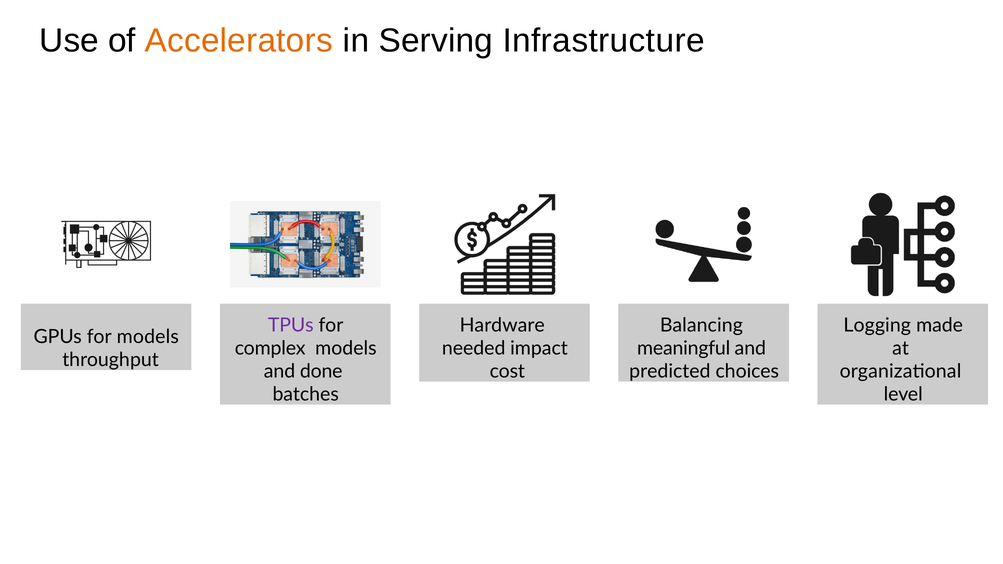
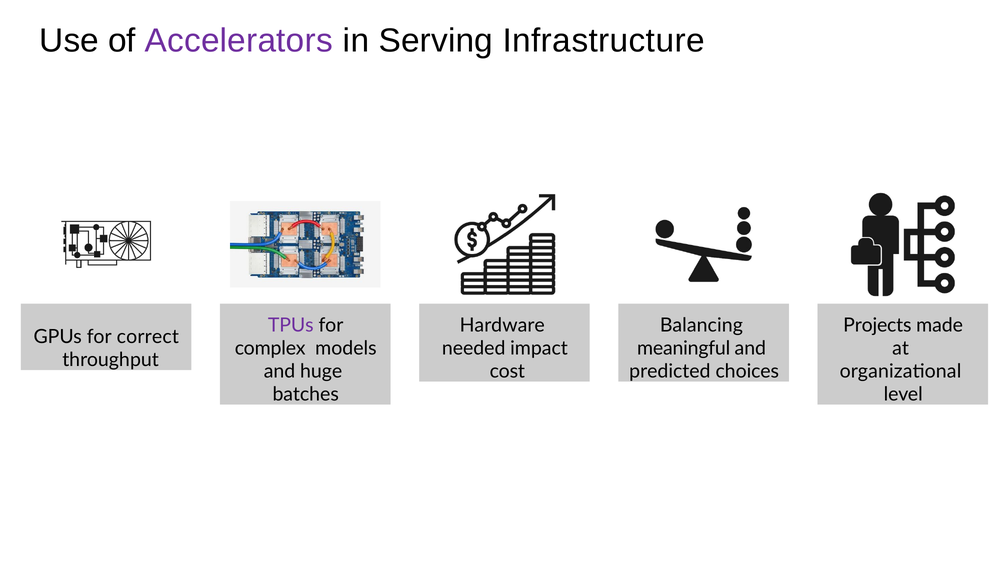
Accelerators colour: orange -> purple (239, 41)
Logging: Logging -> Projects (877, 325)
for models: models -> correct (148, 337)
done: done -> huge (321, 371)
